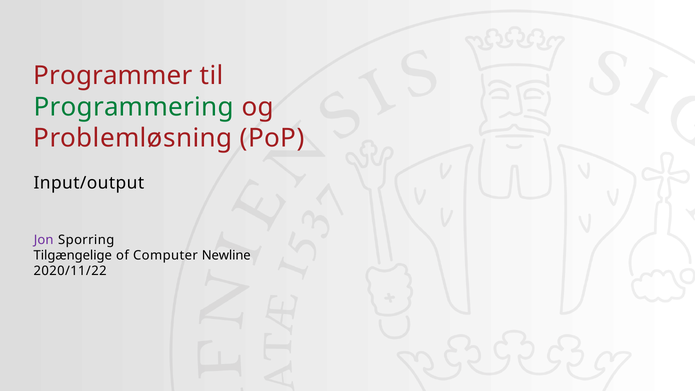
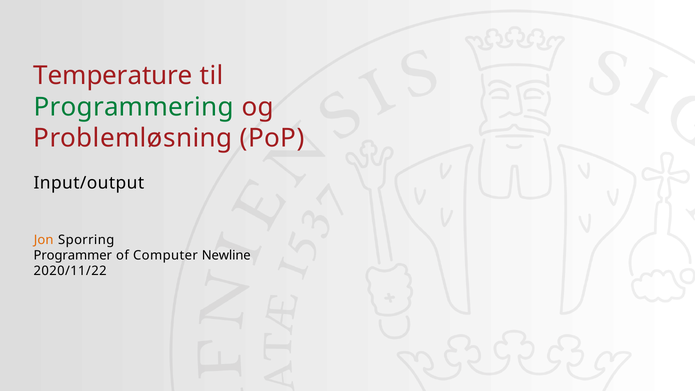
Programmer: Programmer -> Temperature (113, 76)
Jon colour: purple -> orange (44, 240)
Tilgængelige: Tilgængelige -> Programmer (73, 255)
